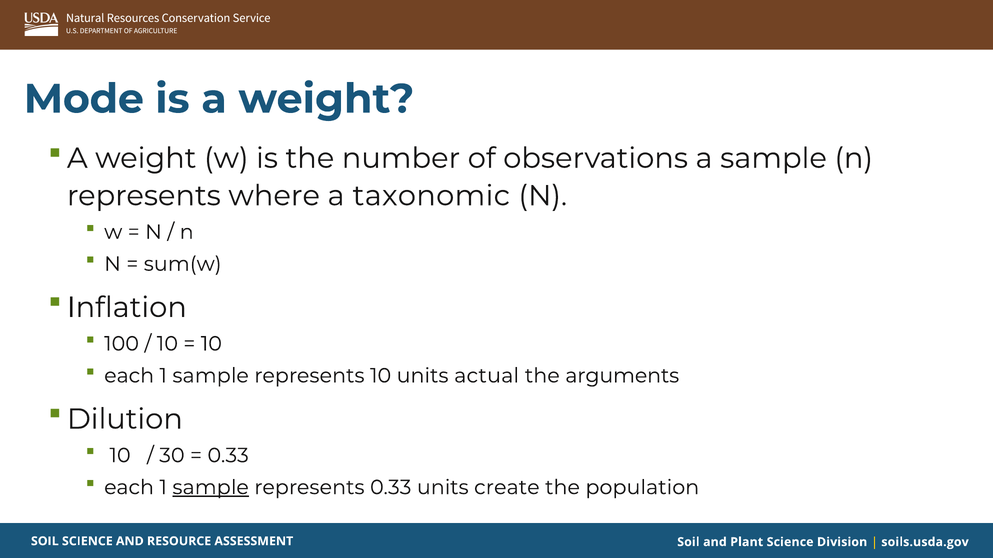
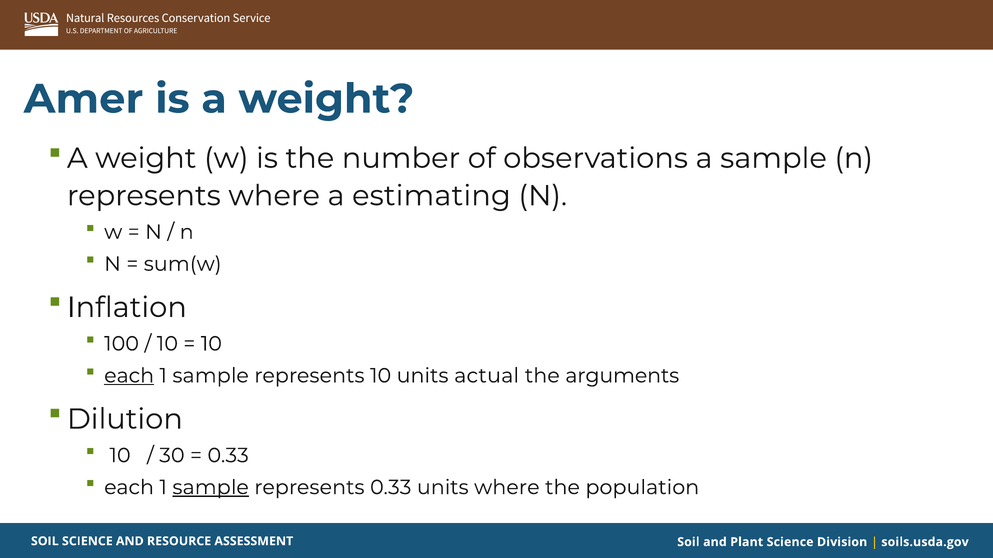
Mode: Mode -> Amer (84, 99)
taxonomic: taxonomic -> estimating (431, 196)
each underline: none -> present (129, 376)
units create: create -> where (507, 488)
